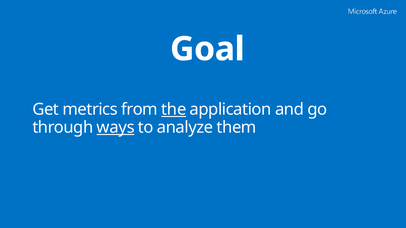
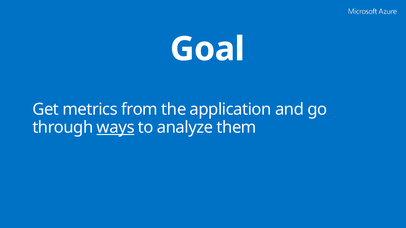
the underline: present -> none (174, 110)
